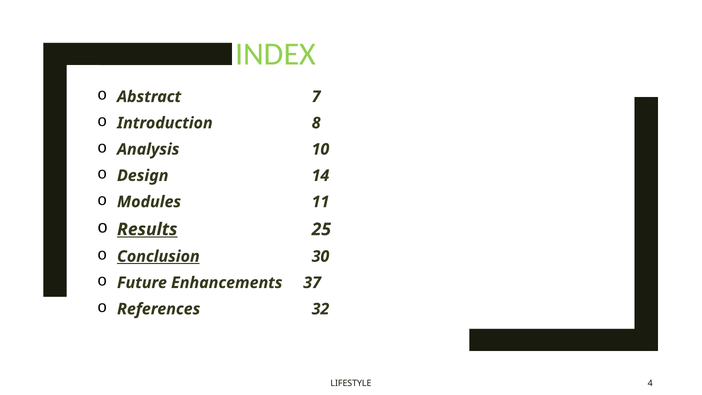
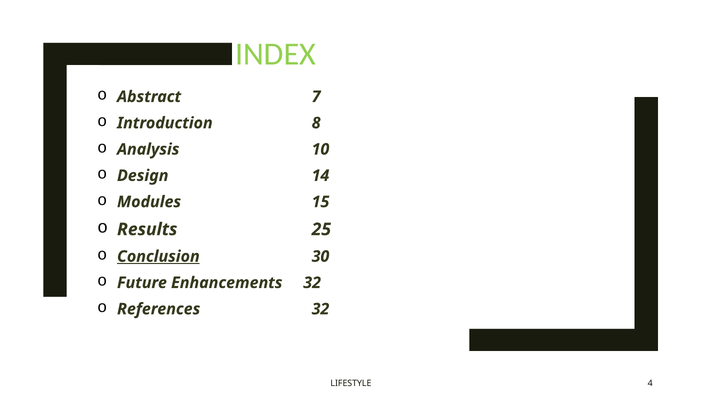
11: 11 -> 15 (321, 202)
Results underline: present -> none (147, 229)
Enhancements 37: 37 -> 32 (312, 283)
